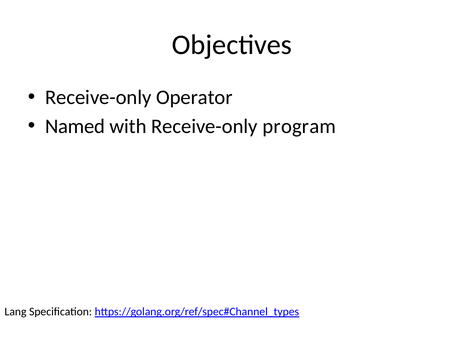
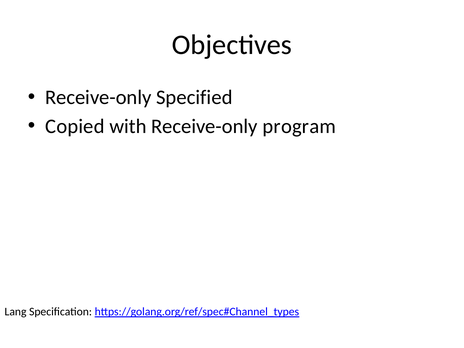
Operator: Operator -> Specified (194, 97)
Named: Named -> Copied (75, 126)
